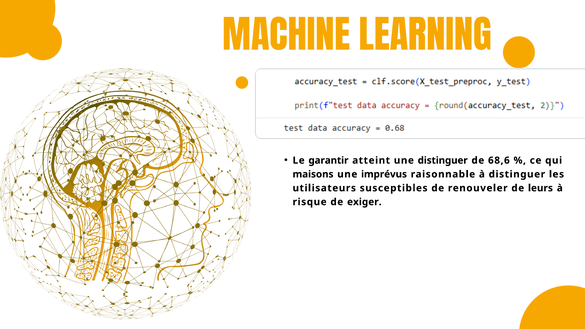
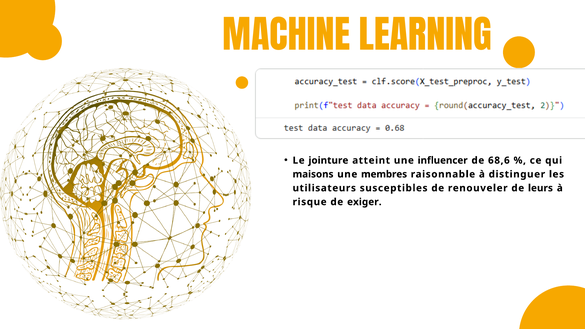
garantir: garantir -> jointure (328, 160)
une distinguer: distinguer -> influencer (443, 160)
imprévus: imprévus -> membres (384, 174)
